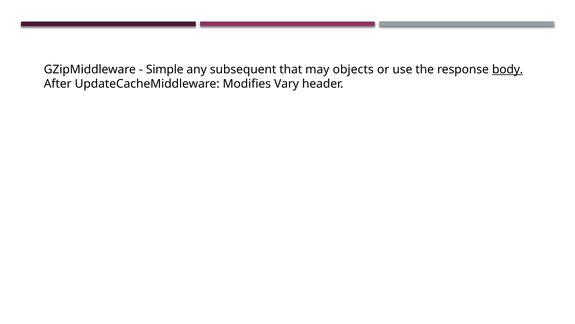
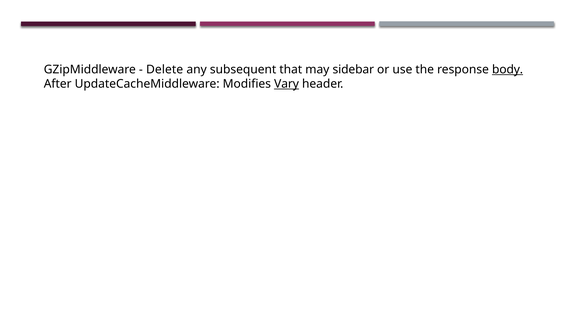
Simple: Simple -> Delete (165, 69)
objects: objects -> sidebar (353, 69)
Vary underline: none -> present (287, 84)
